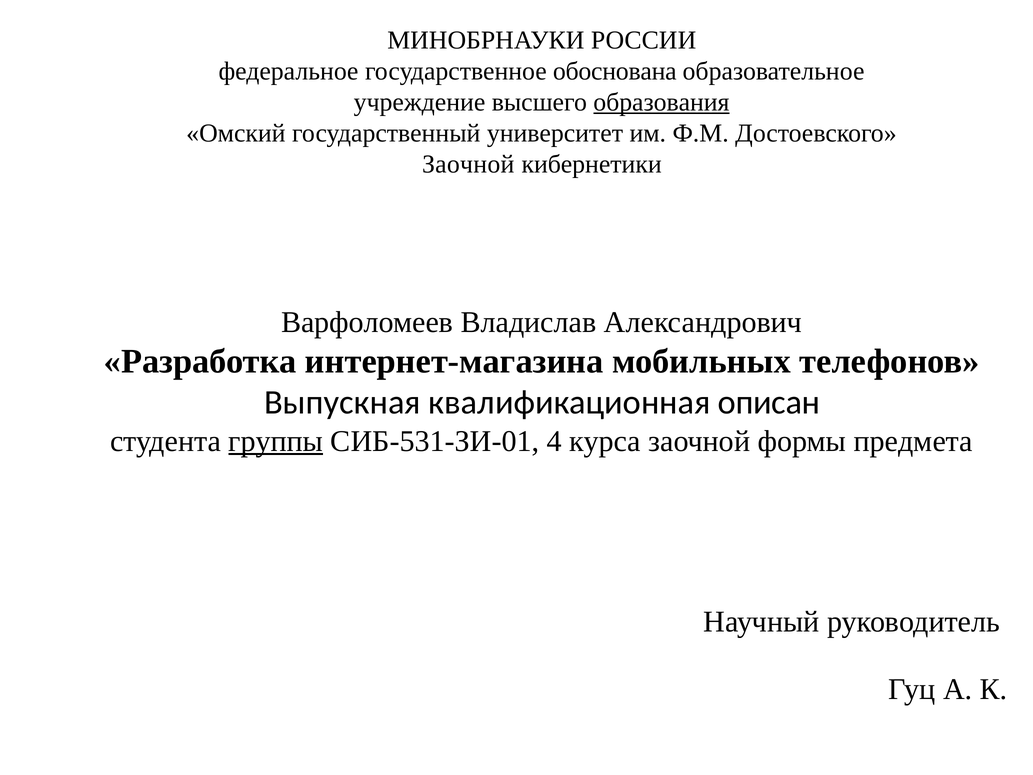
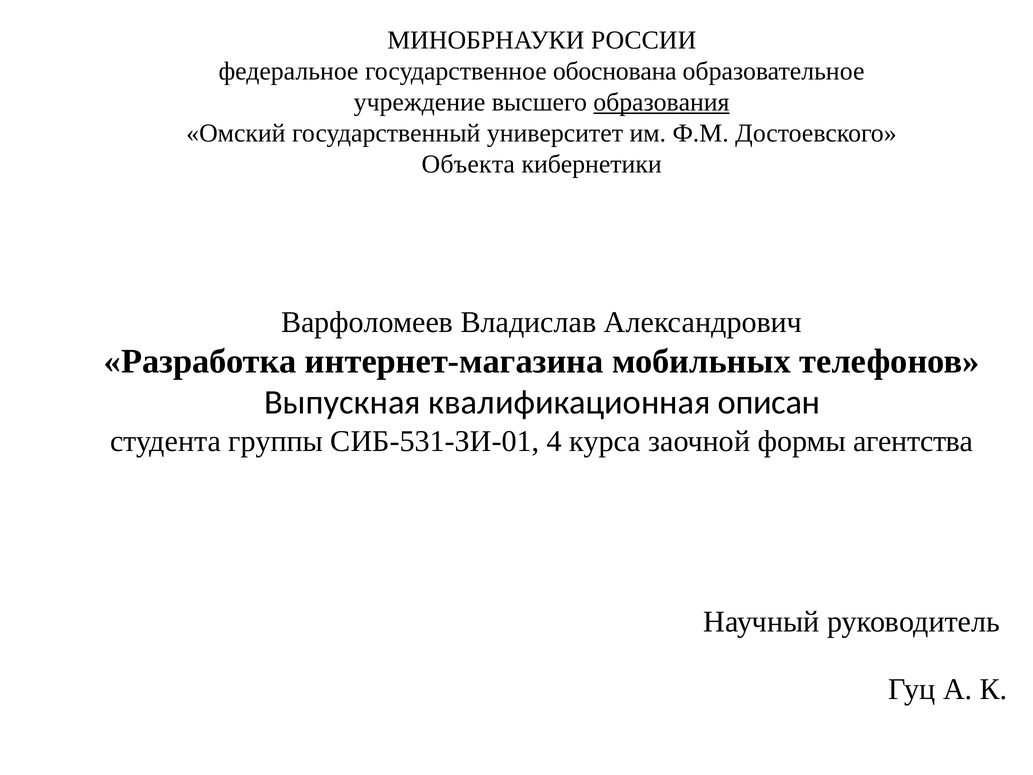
Заочной: Заочной -> Объекта (468, 164)
группы underline: present -> none (276, 441)
предмета: предмета -> агентства (913, 441)
